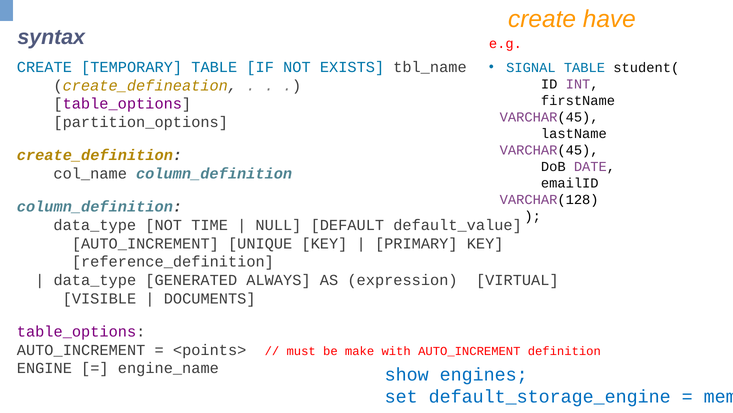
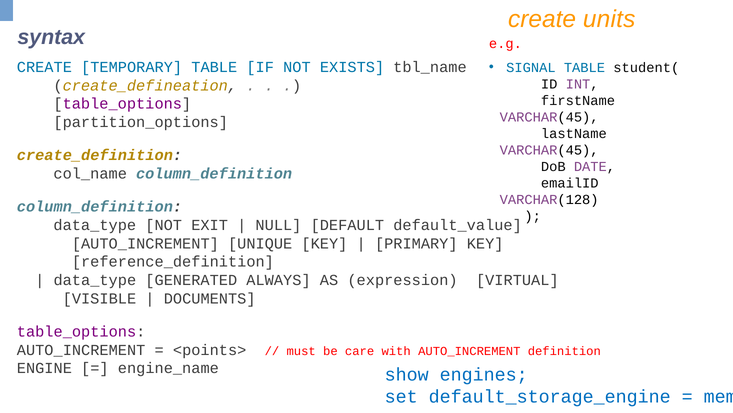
have: have -> units (609, 19)
TIME: TIME -> EXIT (210, 225)
make: make -> care (360, 350)
